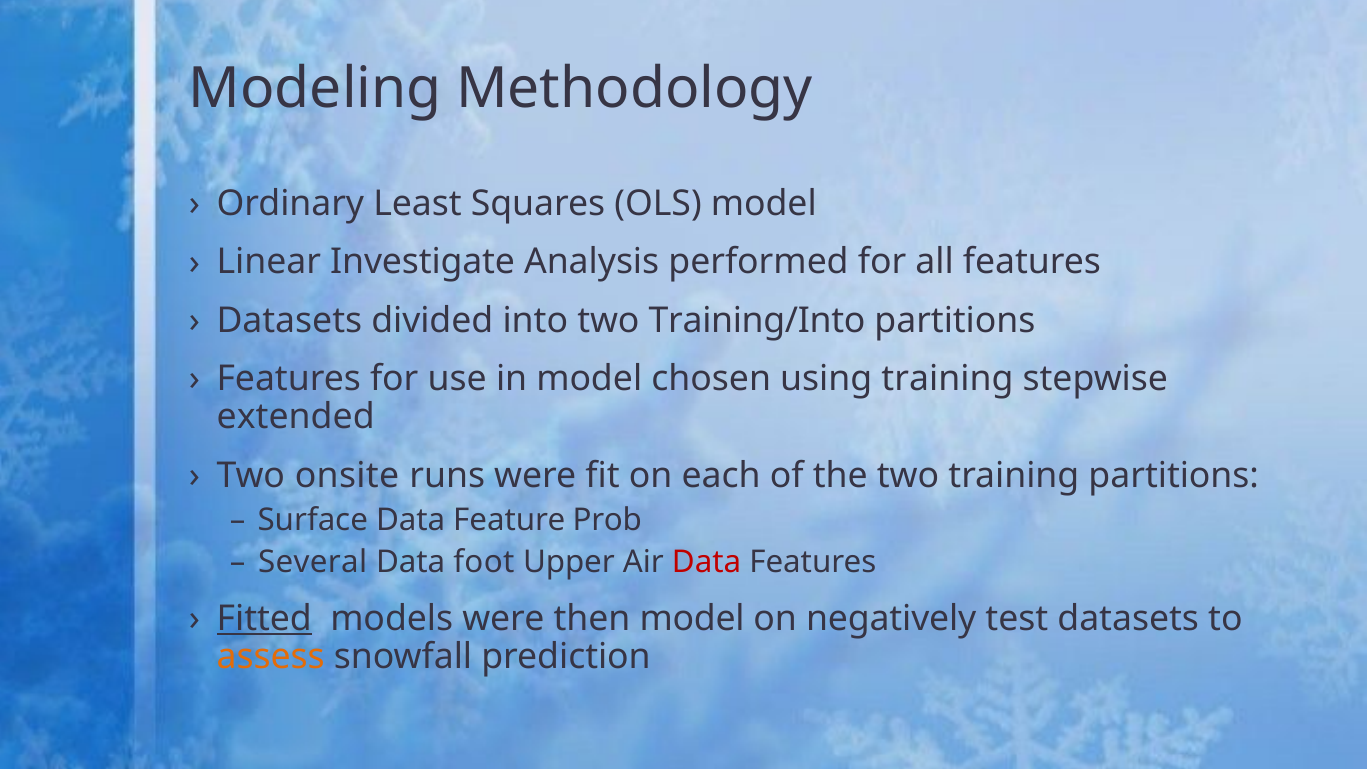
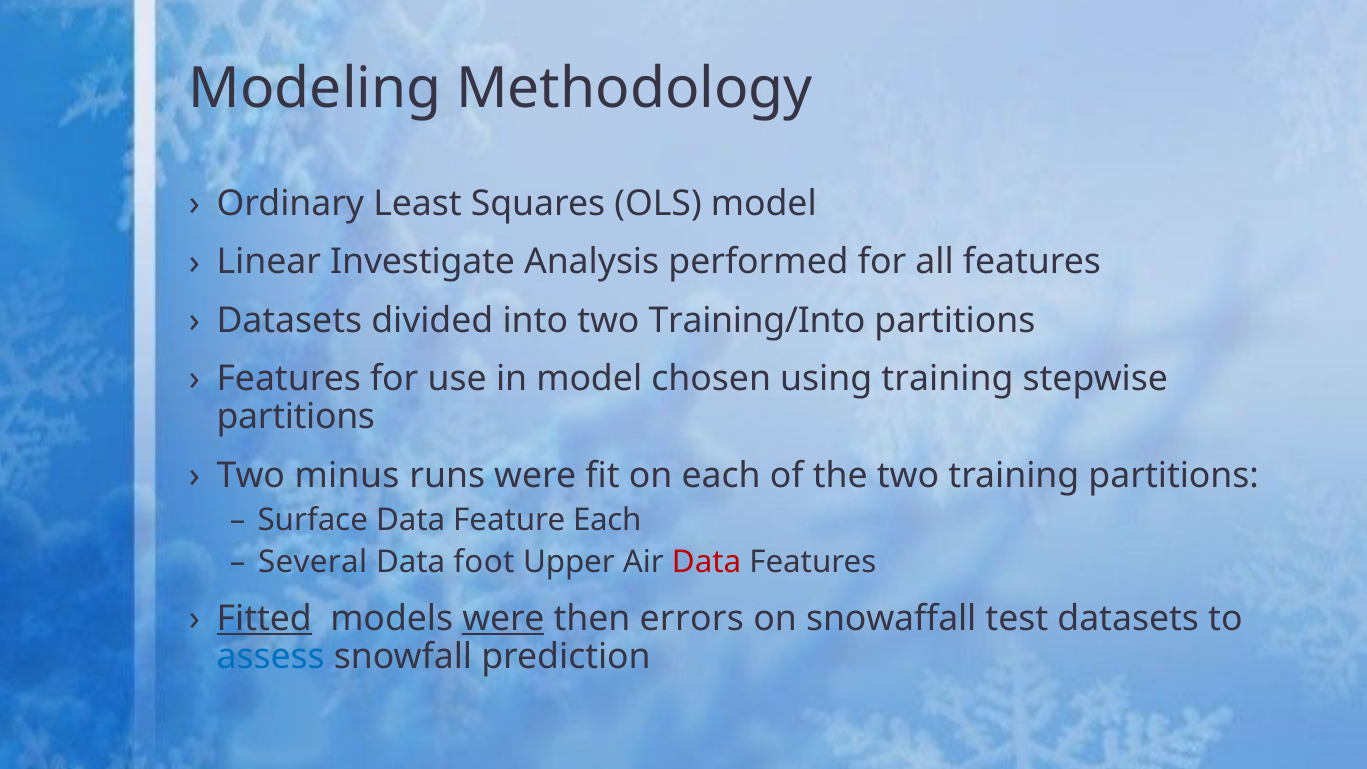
extended: extended -> partitions (296, 417)
onsite: onsite -> minus (347, 476)
Feature Prob: Prob -> Each (607, 520)
were underline: none -> present (504, 619)
then model: model -> errors (692, 619)
negatively: negatively -> snowaffall (891, 619)
assess colour: orange -> blue (271, 657)
